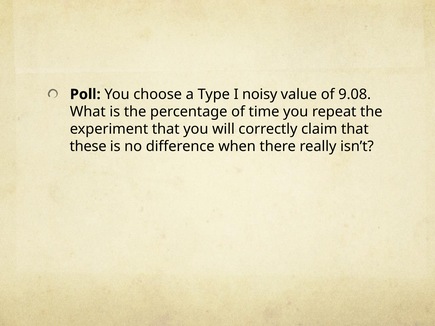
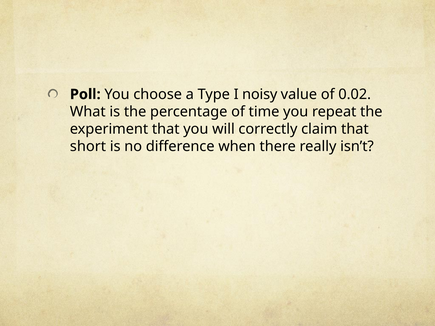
9.08: 9.08 -> 0.02 (355, 94)
these: these -> short (88, 147)
